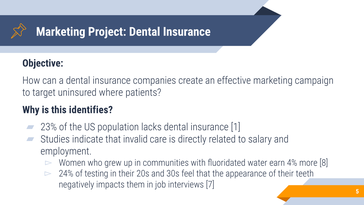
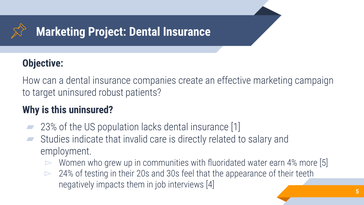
where: where -> robust (111, 92)
this identifies: identifies -> uninsured (91, 110)
more 8: 8 -> 5 (324, 163)
7: 7 -> 4 (210, 184)
